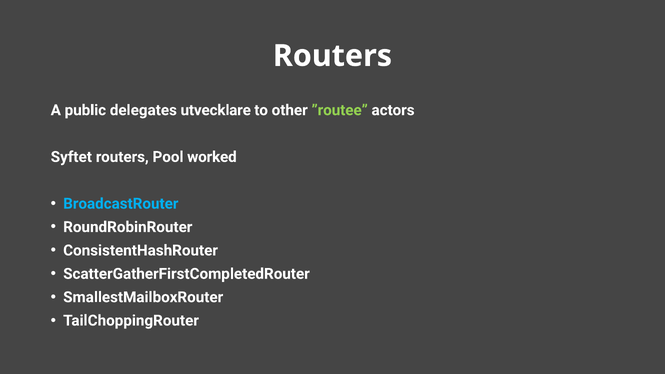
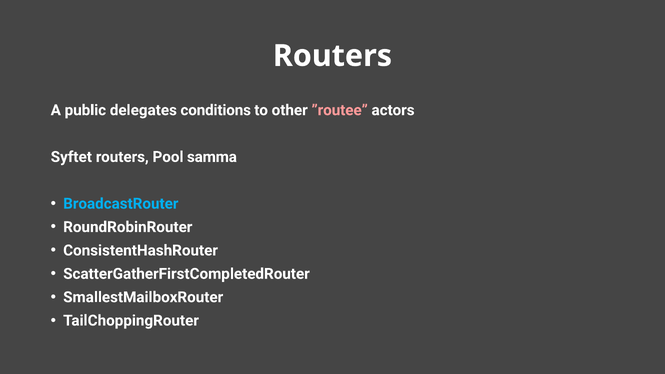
utvecklare: utvecklare -> conditions (216, 110)
”routee colour: light green -> pink (340, 110)
worked: worked -> samma (212, 157)
